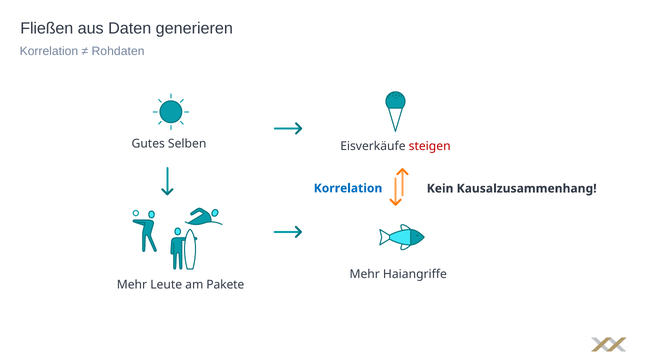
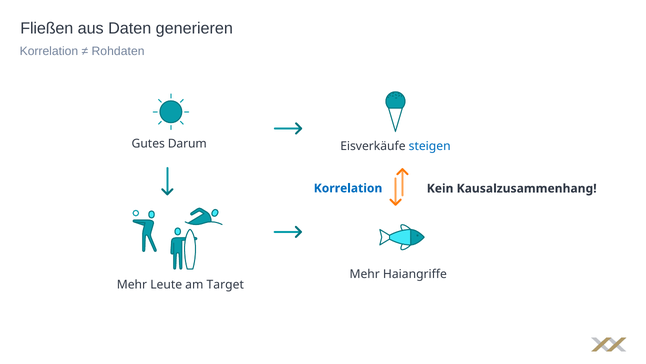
Selben: Selben -> Darum (187, 144)
steigen colour: red -> blue (430, 146)
Pakete: Pakete -> Target (225, 284)
